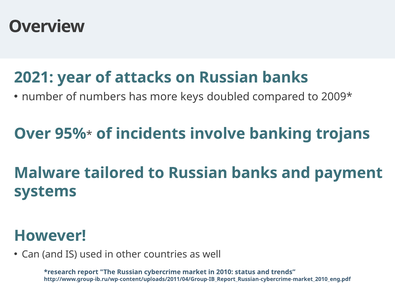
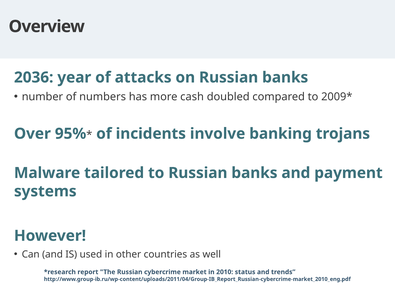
2021: 2021 -> 2036 (34, 77)
keys: keys -> cash (192, 97)
